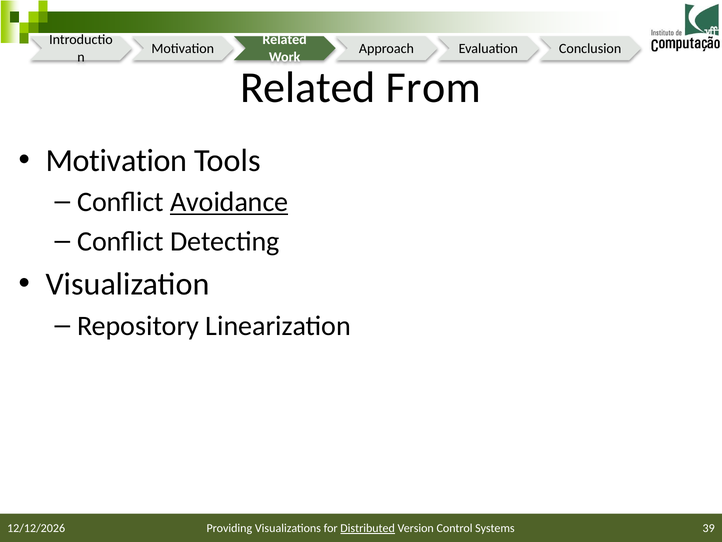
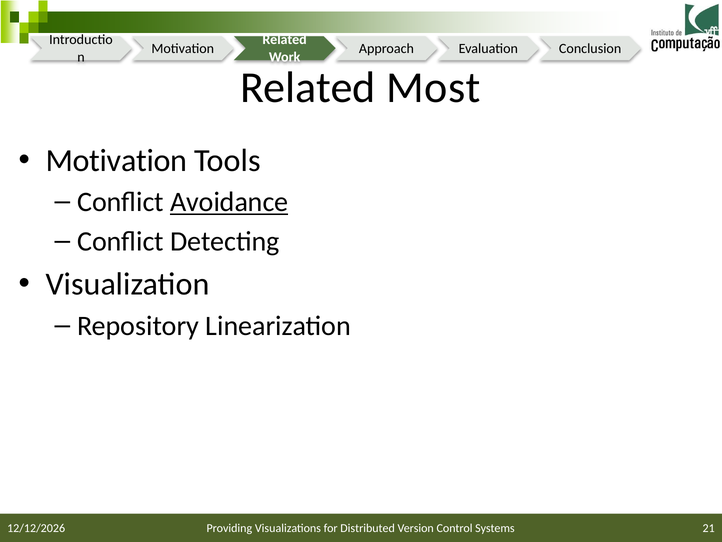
From: From -> Most (433, 88)
Distributed underline: present -> none (368, 528)
39: 39 -> 21 (709, 528)
